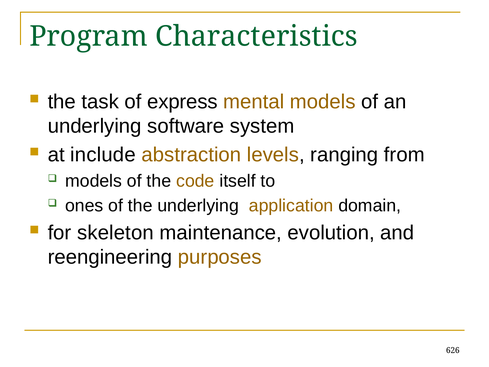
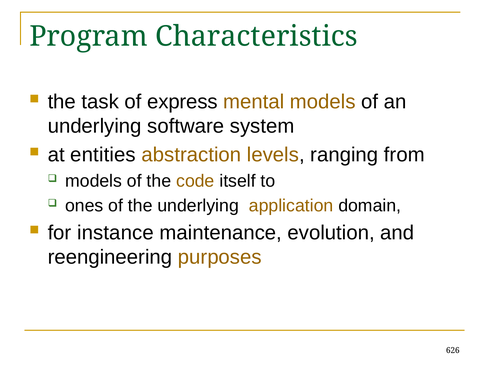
include: include -> entities (103, 155)
skeleton: skeleton -> instance (115, 233)
